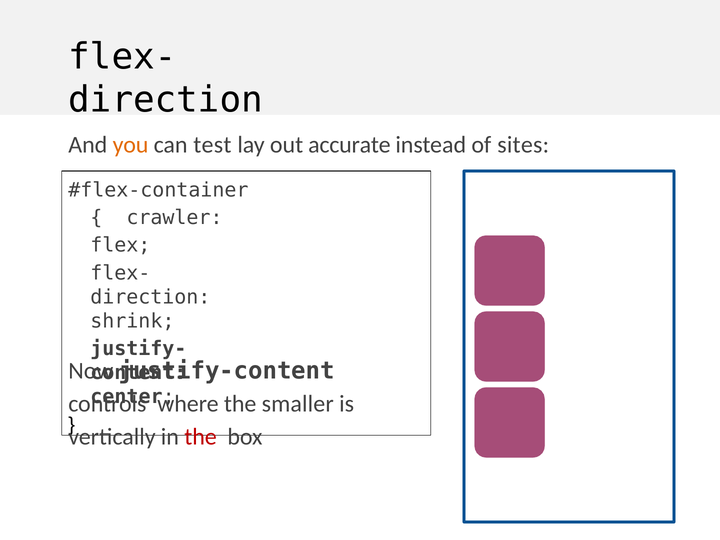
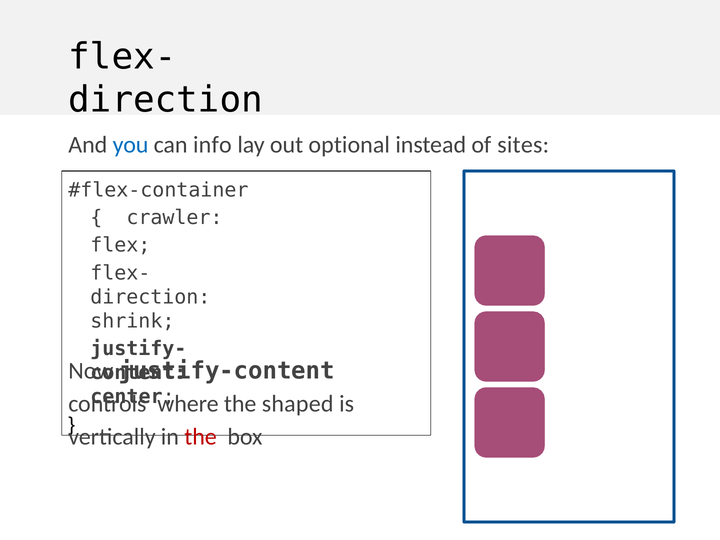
you colour: orange -> blue (131, 145)
test: test -> info (212, 145)
accurate: accurate -> optional (349, 145)
smaller: smaller -> shaped (298, 404)
